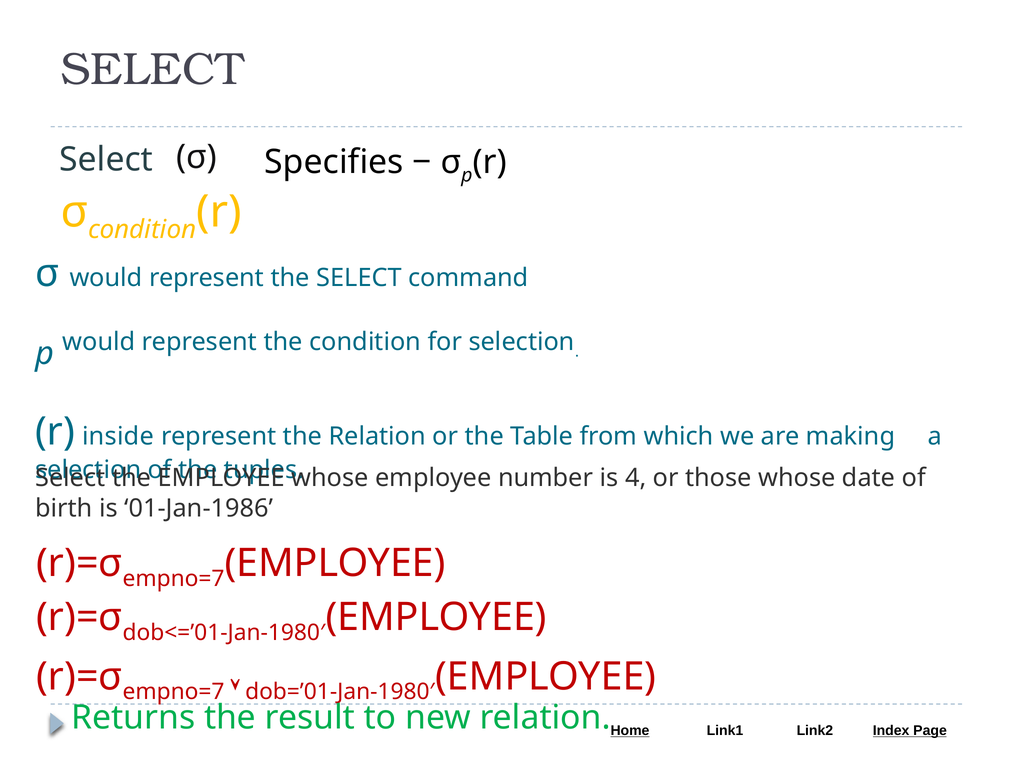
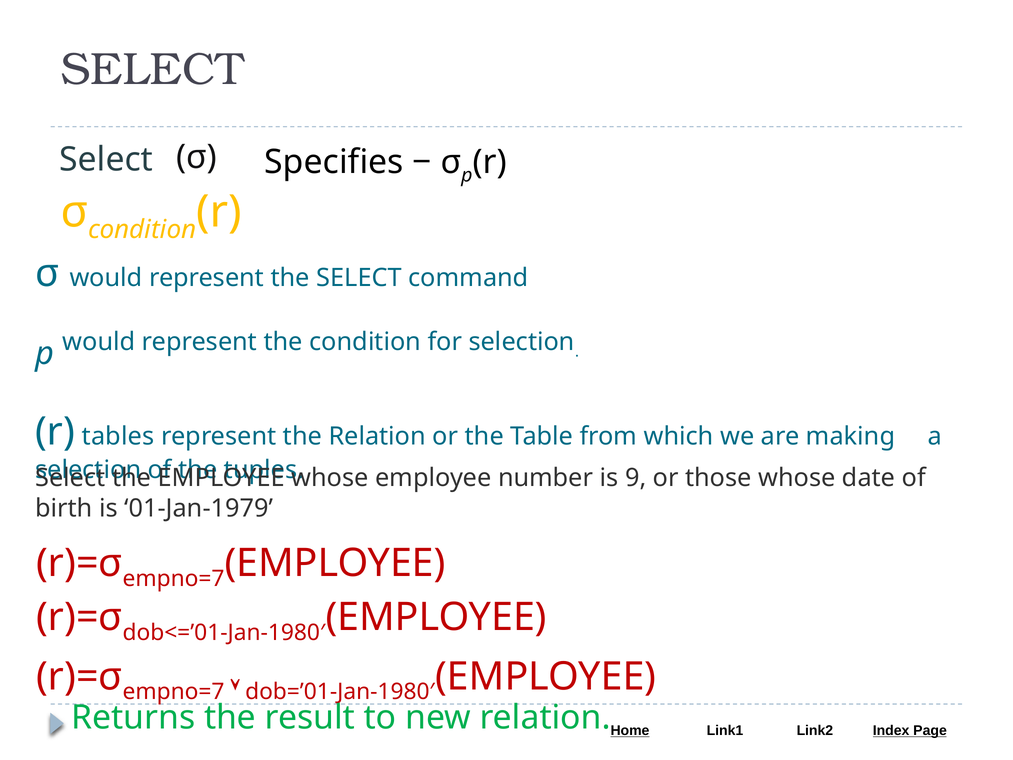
inside: inside -> tables (118, 436)
4: 4 -> 9 (636, 478)
01-Jan-1986: 01-Jan-1986 -> 01-Jan-1979 (199, 508)
